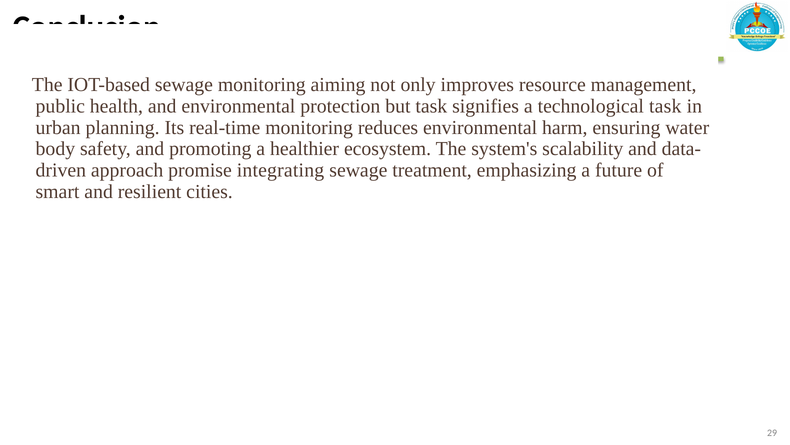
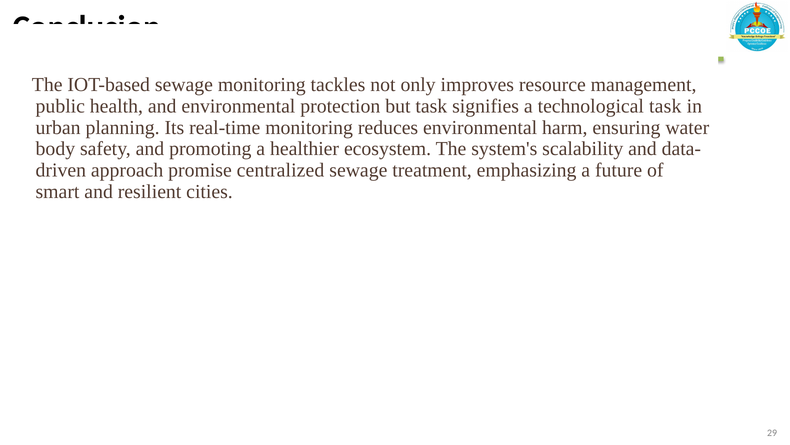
aiming: aiming -> tackles (338, 85)
integrating: integrating -> centralized (281, 170)
